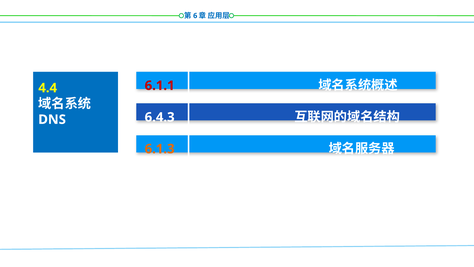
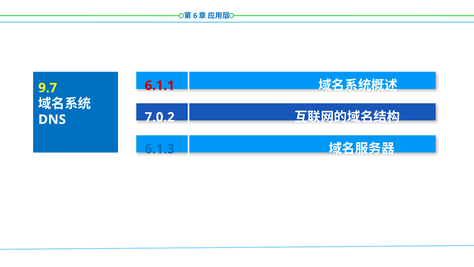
4.4: 4.4 -> 9.7 (48, 88)
6.4.3: 6.4.3 -> 7.0.2 (160, 117)
6.1.3 colour: orange -> blue (160, 149)
